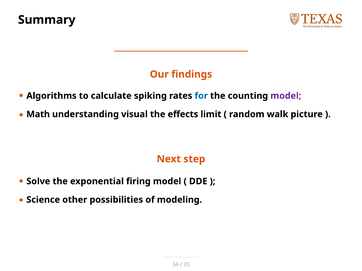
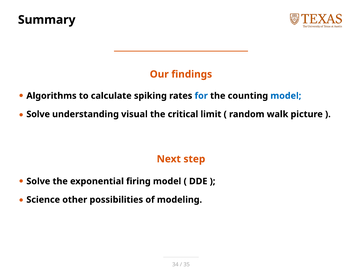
model colour: purple -> blue (286, 96)
Math: Math -> Solve (38, 114)
effects: effects -> critical (183, 114)
